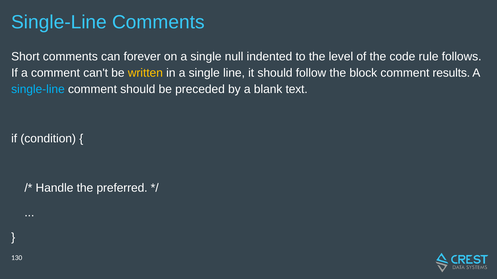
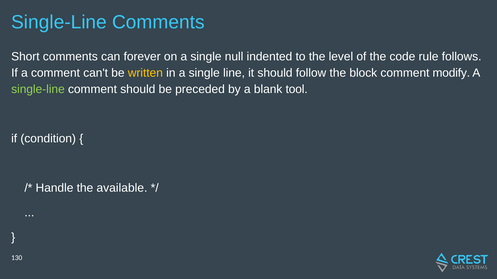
results: results -> modify (451, 73)
single-line colour: light blue -> light green (38, 90)
text: text -> tool (297, 90)
preferred: preferred -> available (122, 188)
